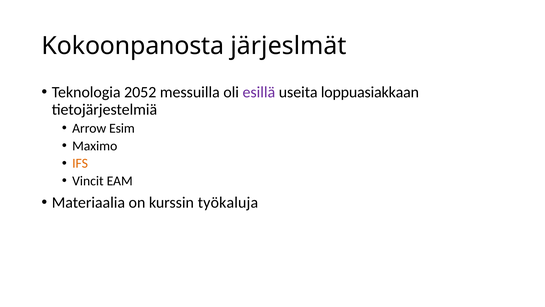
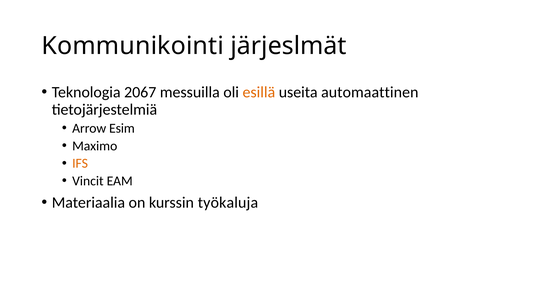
Kokoonpanosta: Kokoonpanosta -> Kommunikointi (133, 46)
2052: 2052 -> 2067 (140, 92)
esillä colour: purple -> orange (259, 92)
loppuasiakkaan: loppuasiakkaan -> automaattinen (370, 92)
